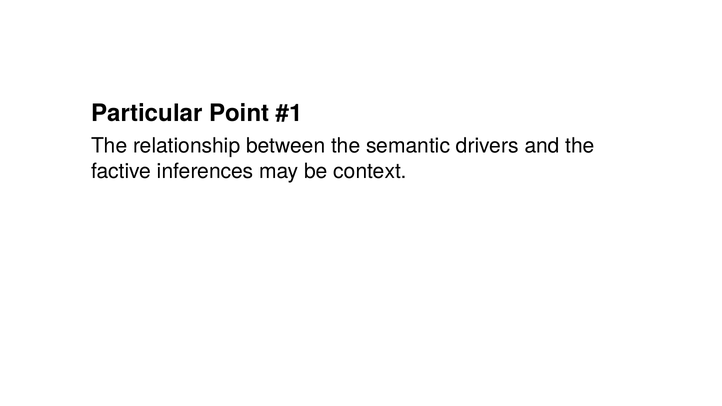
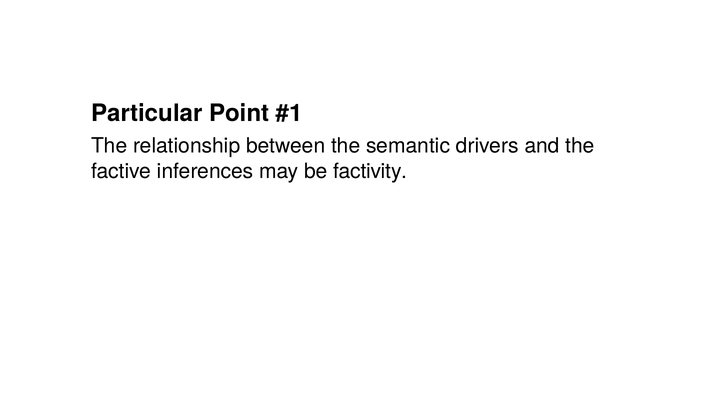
context: context -> factivity (370, 171)
